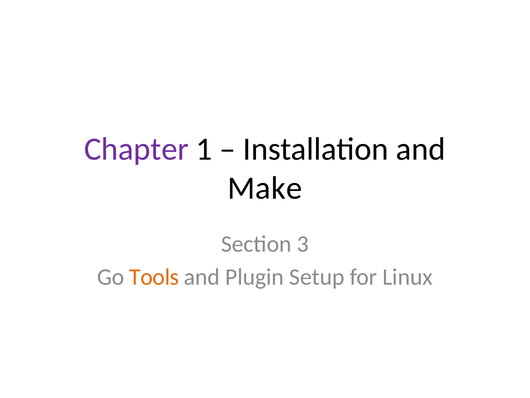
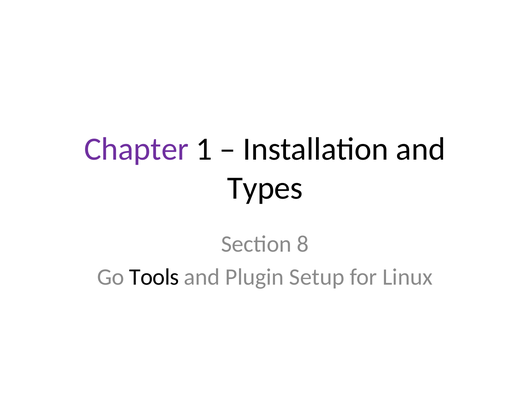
Make: Make -> Types (265, 188)
3: 3 -> 8 (303, 244)
Tools colour: orange -> black (154, 277)
